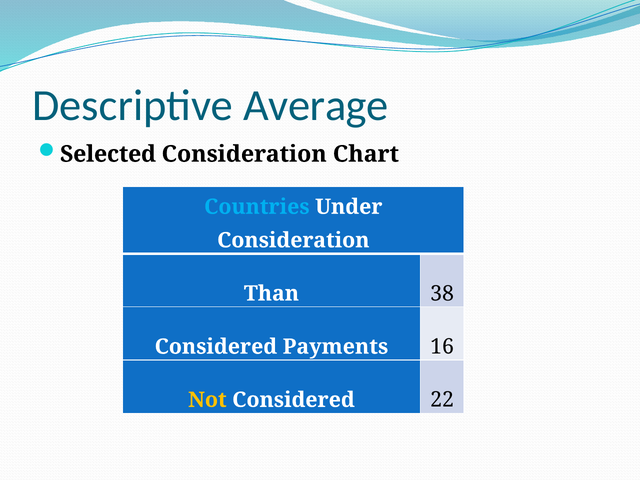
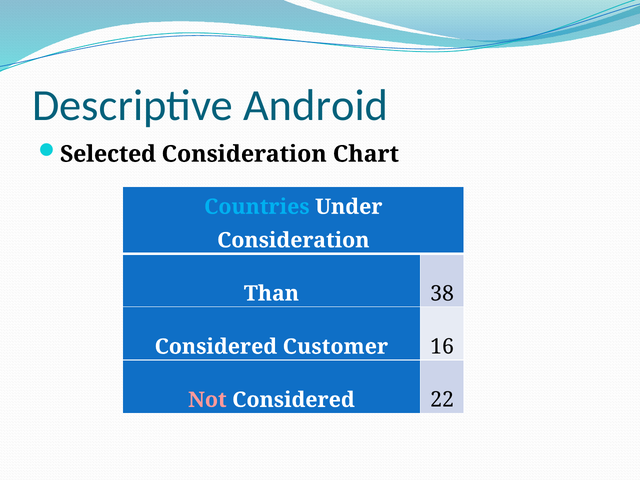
Average: Average -> Android (316, 106)
Payments: Payments -> Customer (335, 347)
Not colour: yellow -> pink (207, 400)
